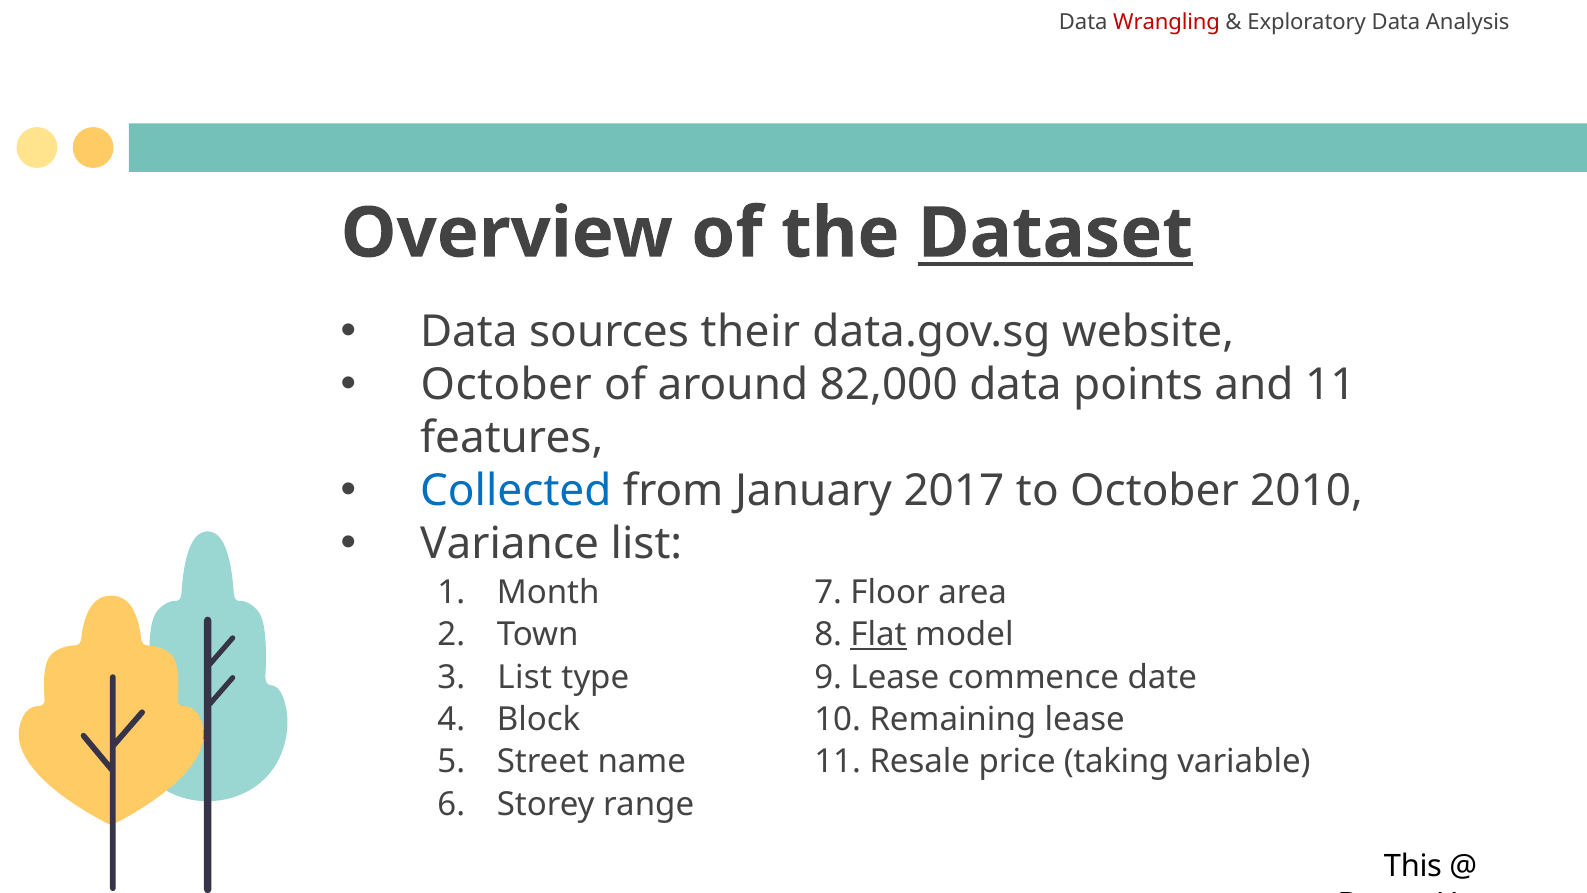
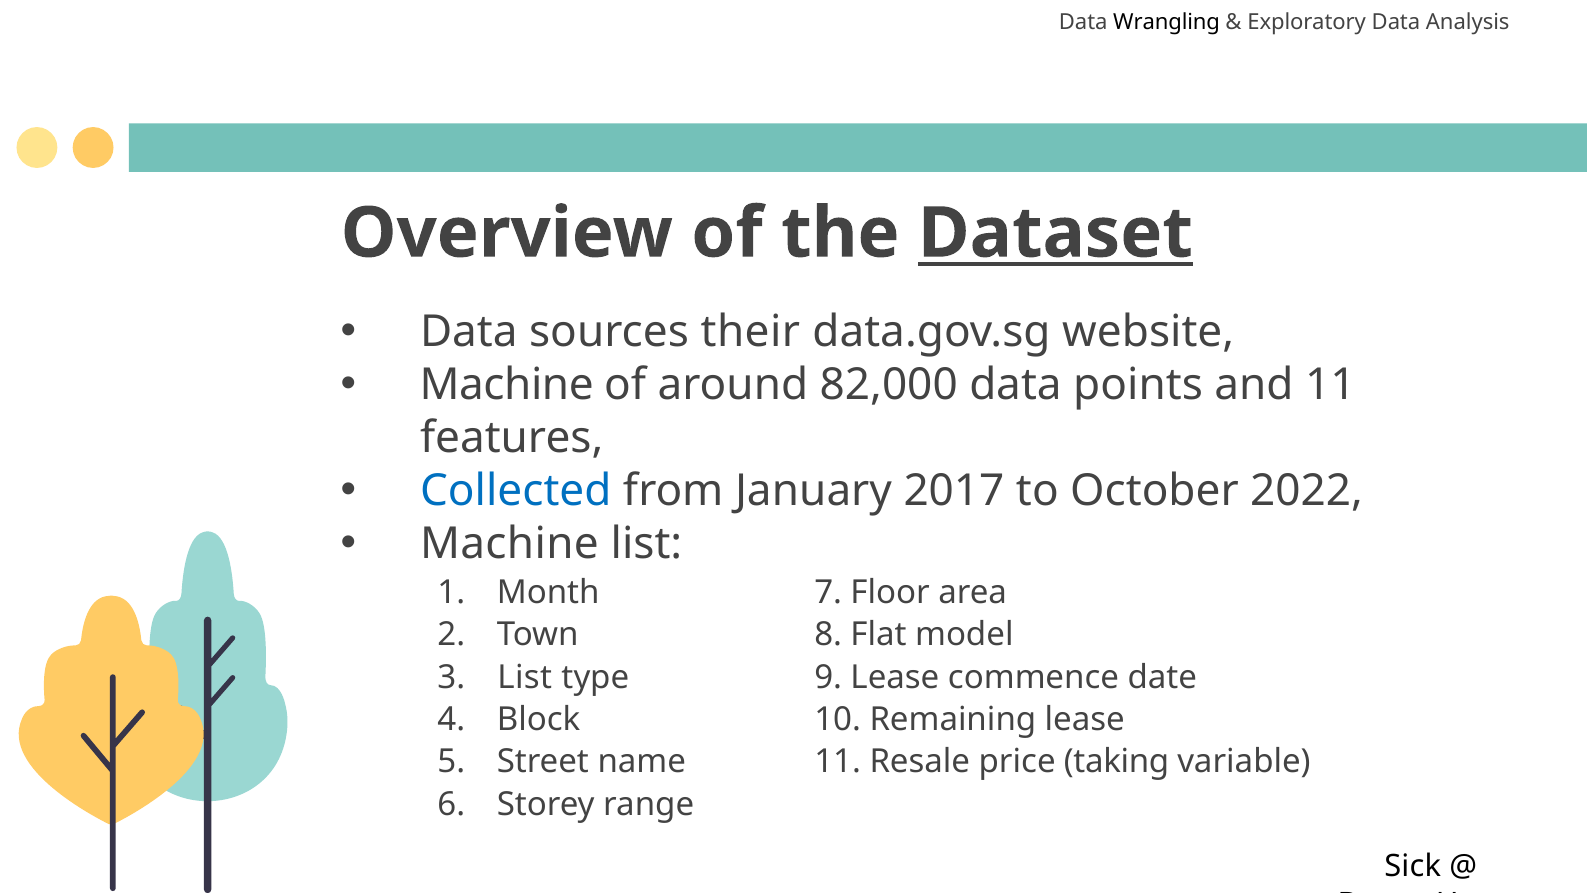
Wrangling colour: red -> black (1167, 23)
October: October -> Machine (507, 385)
2010: 2010 -> 2022 (1307, 491)
Variance: Variance -> Machine (509, 544)
Flat underline: present -> none (879, 634)
This: This -> Sick (1413, 867)
